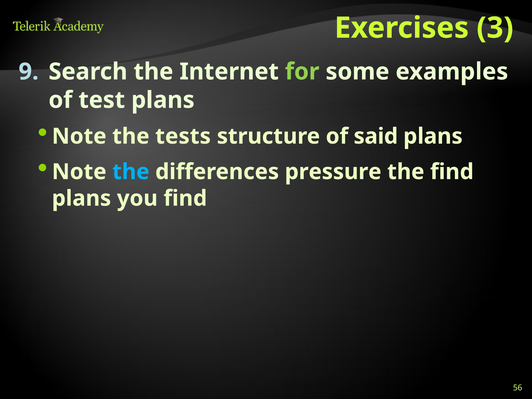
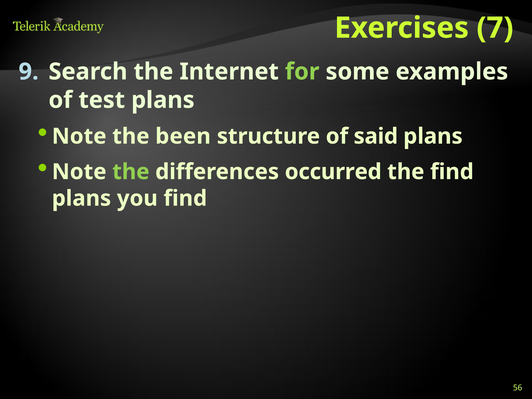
3: 3 -> 7 (495, 28)
tests: tests -> been (183, 136)
the colour: light blue -> light green (131, 172)
pressure: pressure -> occurred (333, 172)
